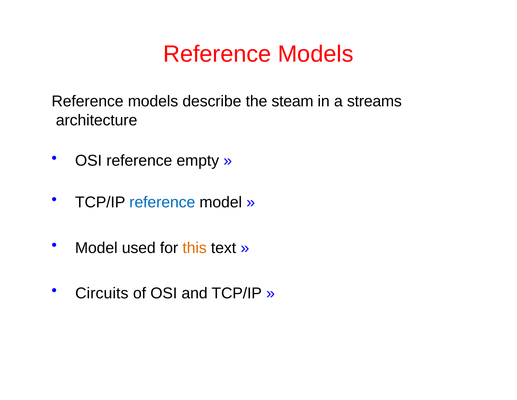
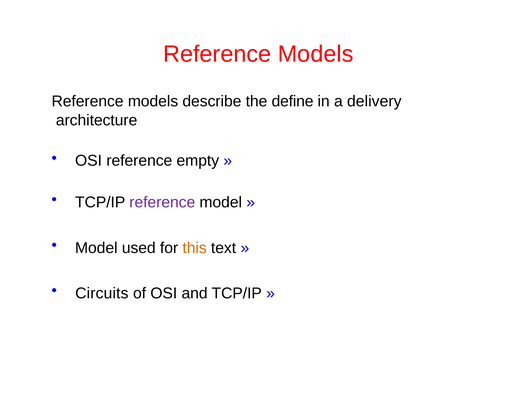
steam: steam -> define (293, 101)
streams: streams -> delivery (374, 101)
reference colour: blue -> purple (162, 202)
